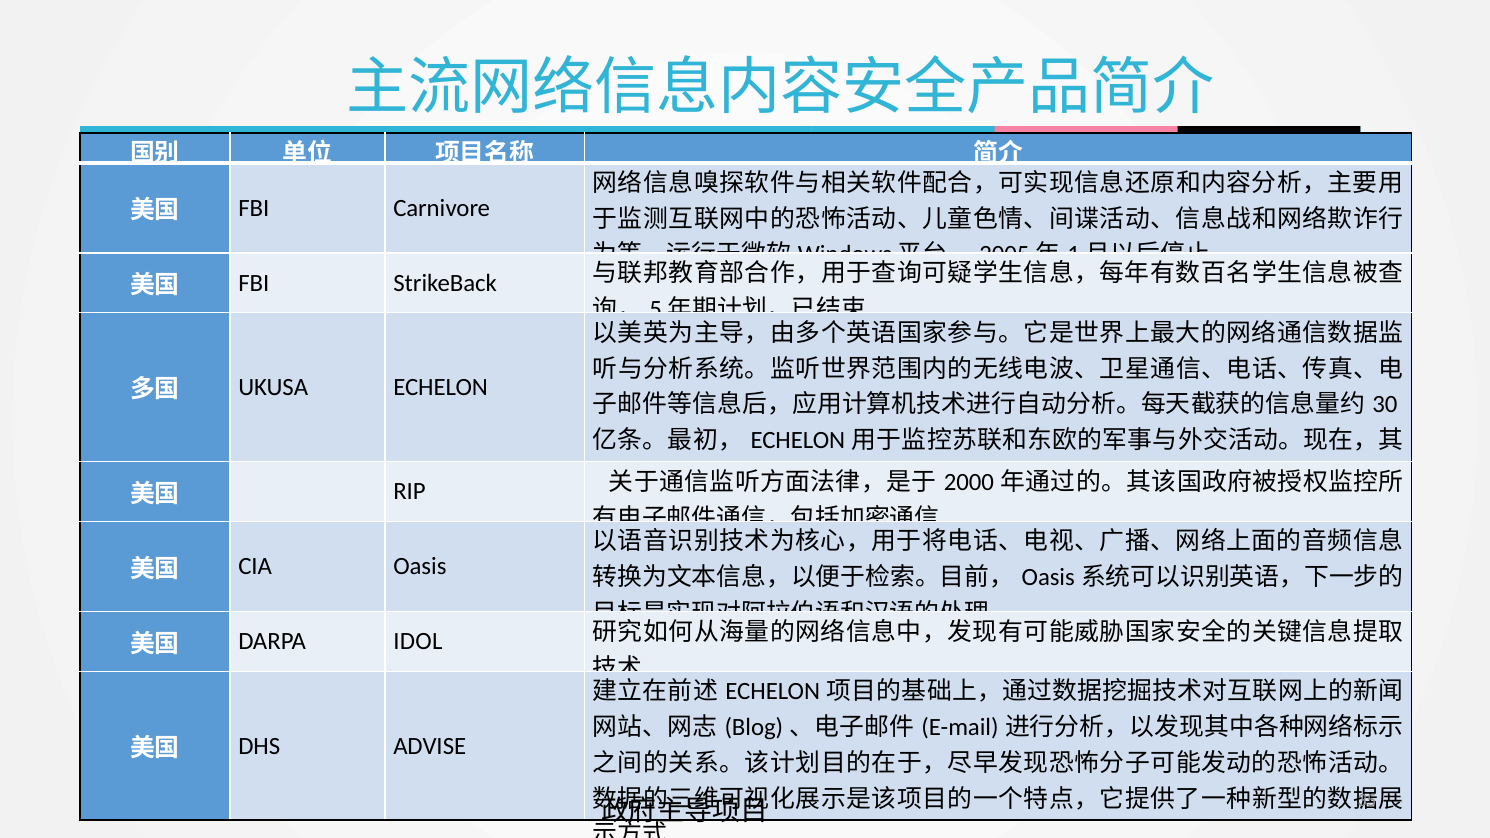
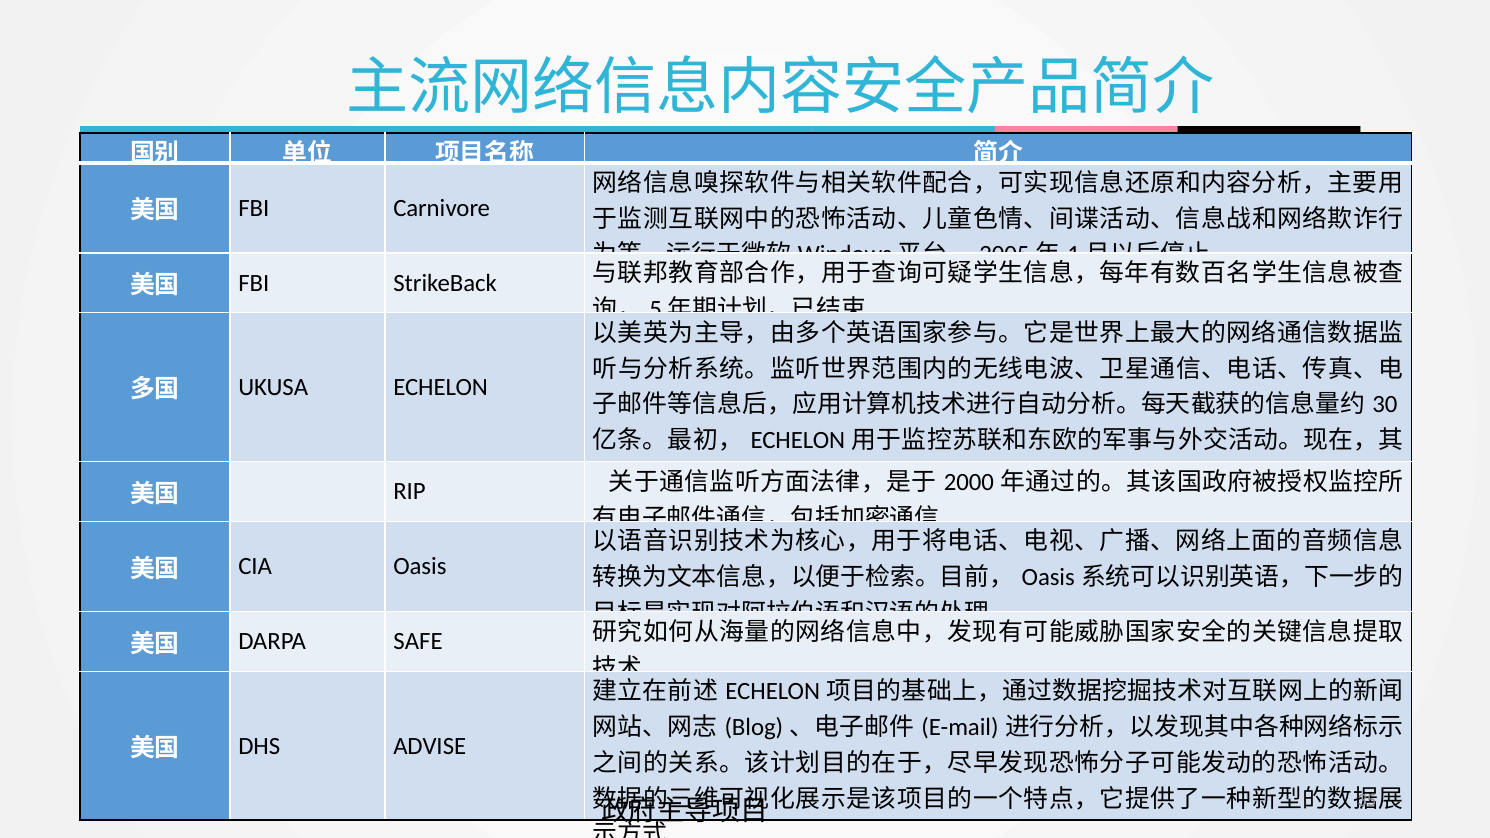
IDOL: IDOL -> SAFE (418, 642)
